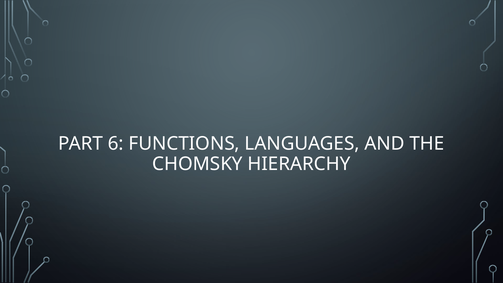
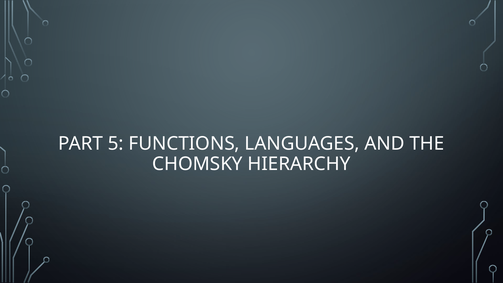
6: 6 -> 5 (116, 144)
